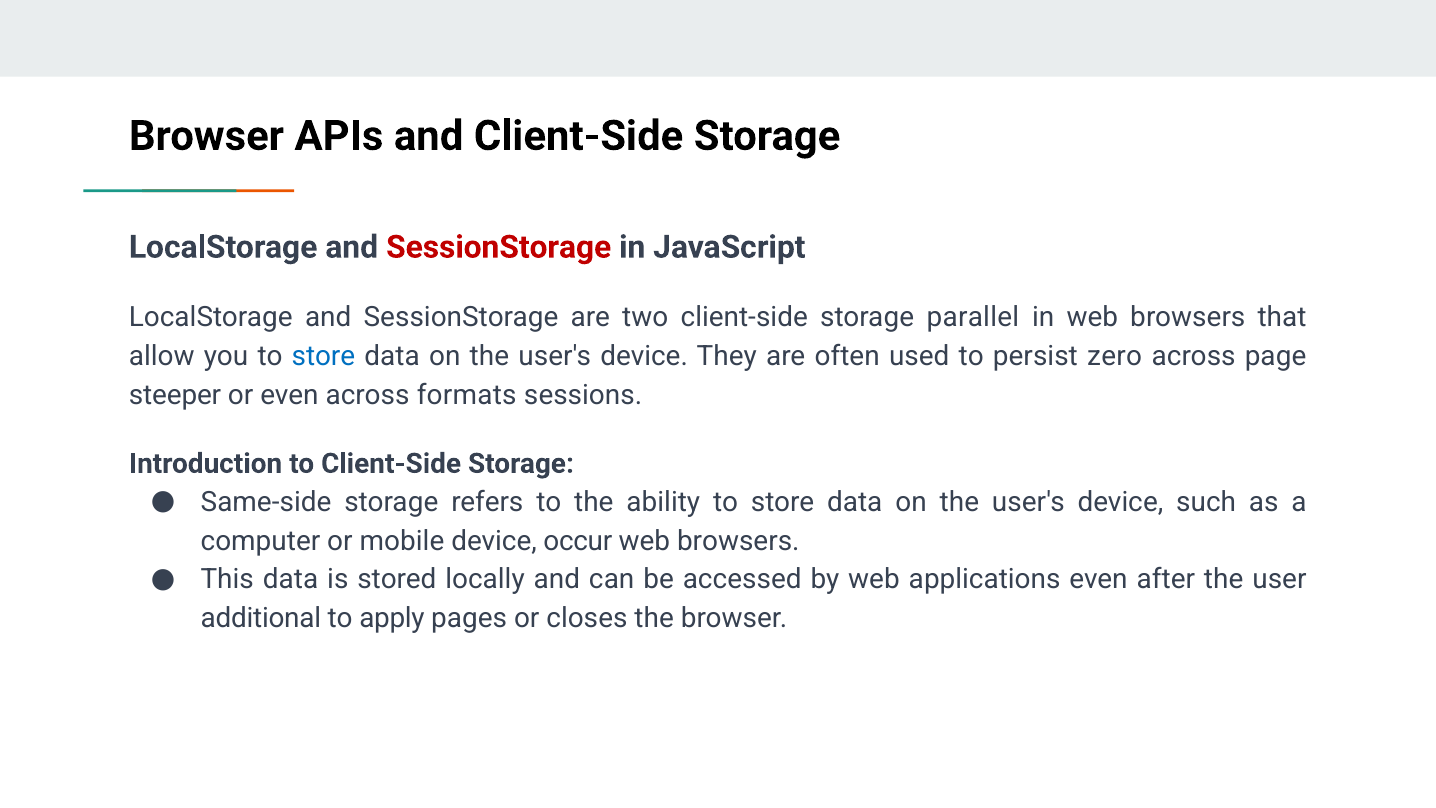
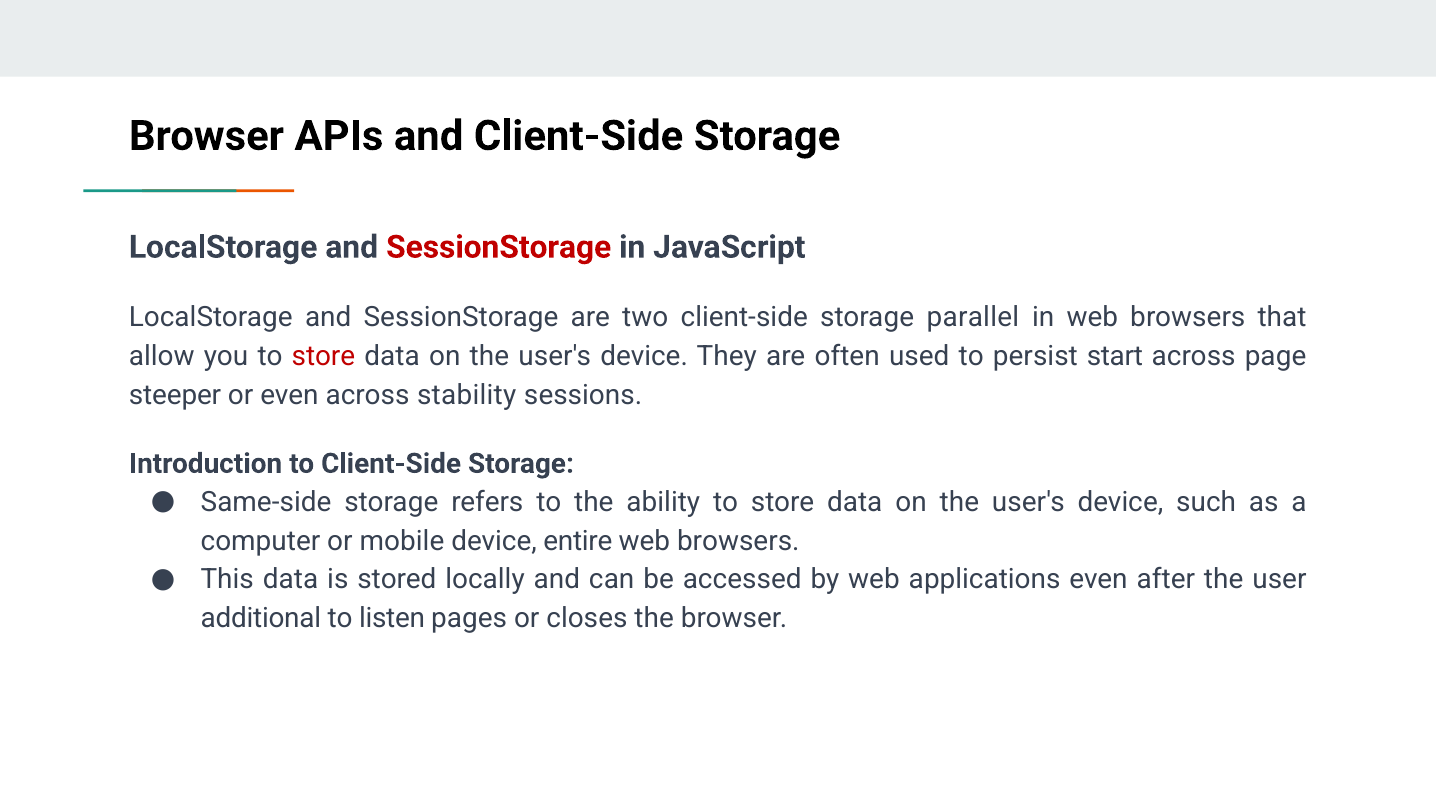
store colour: blue -> red (323, 356)
zero: zero -> start (1115, 356)
formats: formats -> stability (467, 395)
occur: occur -> entire (578, 541)
apply: apply -> listen (392, 618)
